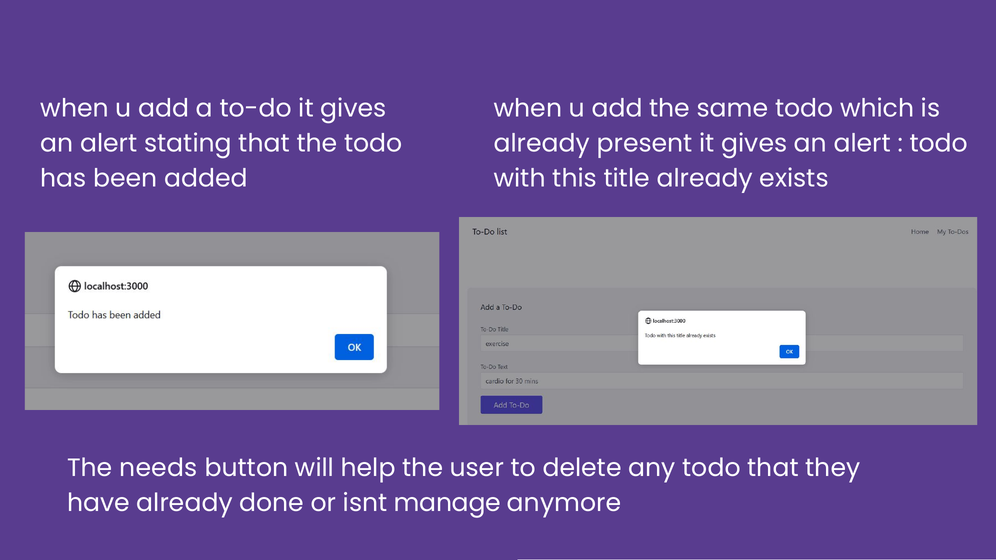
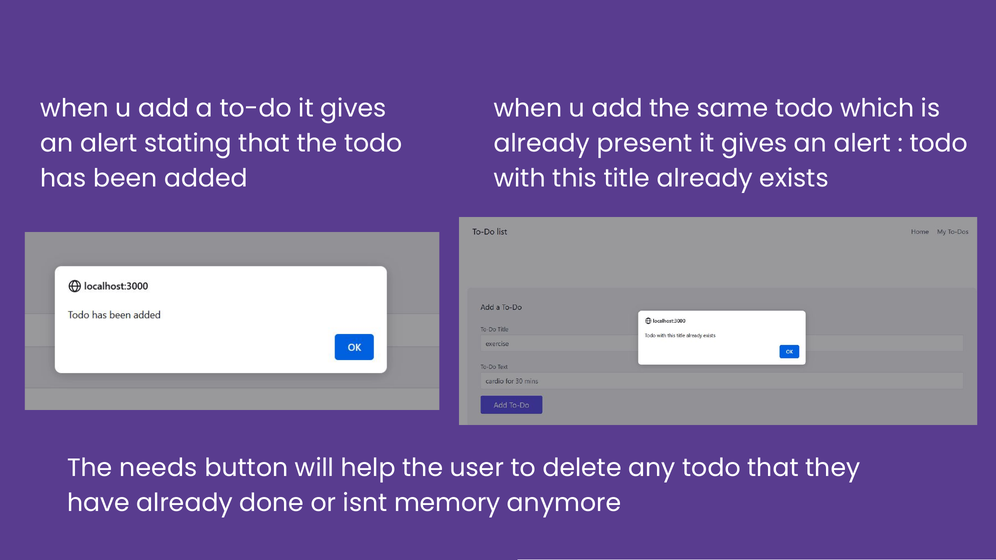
manage: manage -> memory (447, 503)
